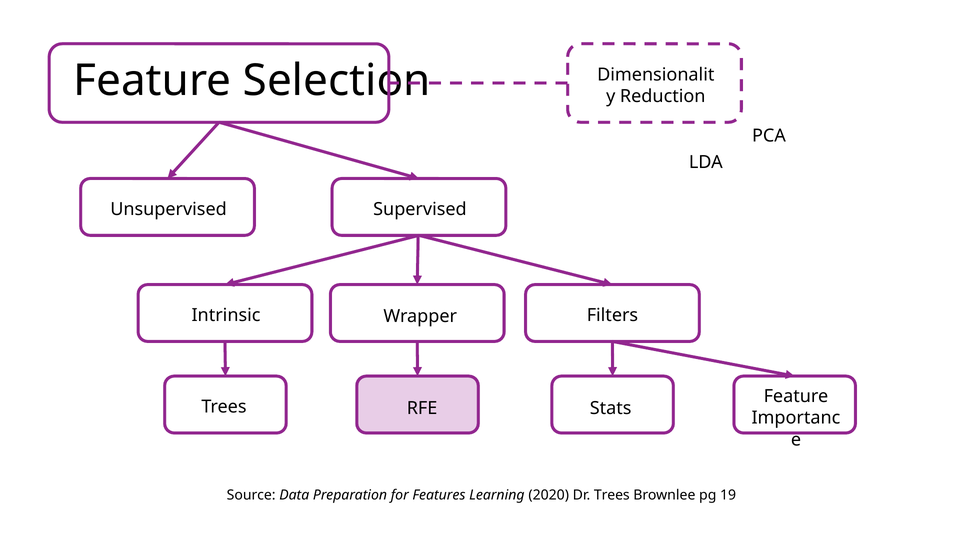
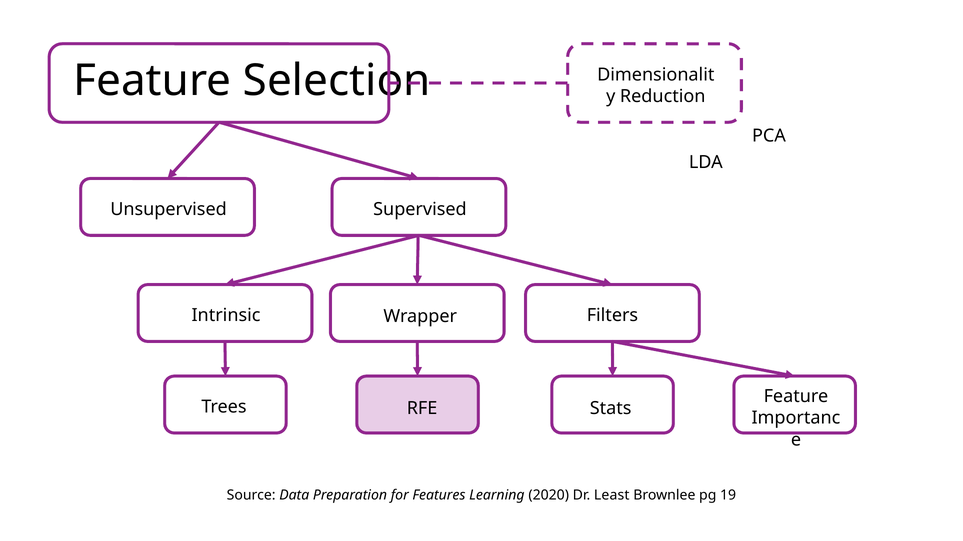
Dr Trees: Trees -> Least (612, 496)
